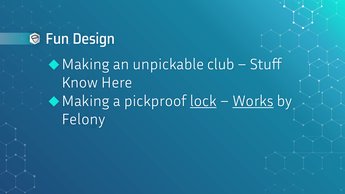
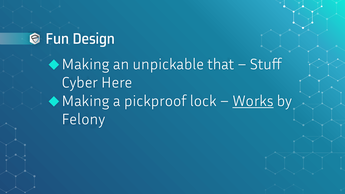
club: club -> that (221, 64)
Know: Know -> Cyber (80, 83)
lock underline: present -> none (203, 101)
